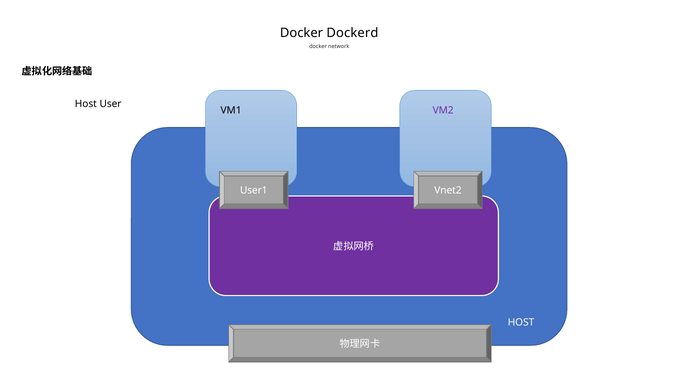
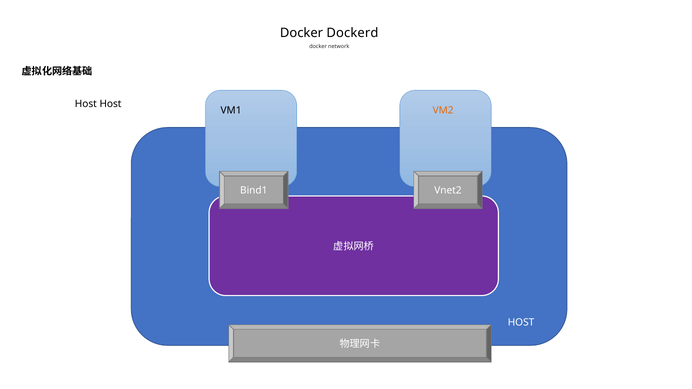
User: User -> Host (111, 104)
VM2 colour: purple -> orange (443, 111)
User1: User1 -> Bind1 (254, 191)
